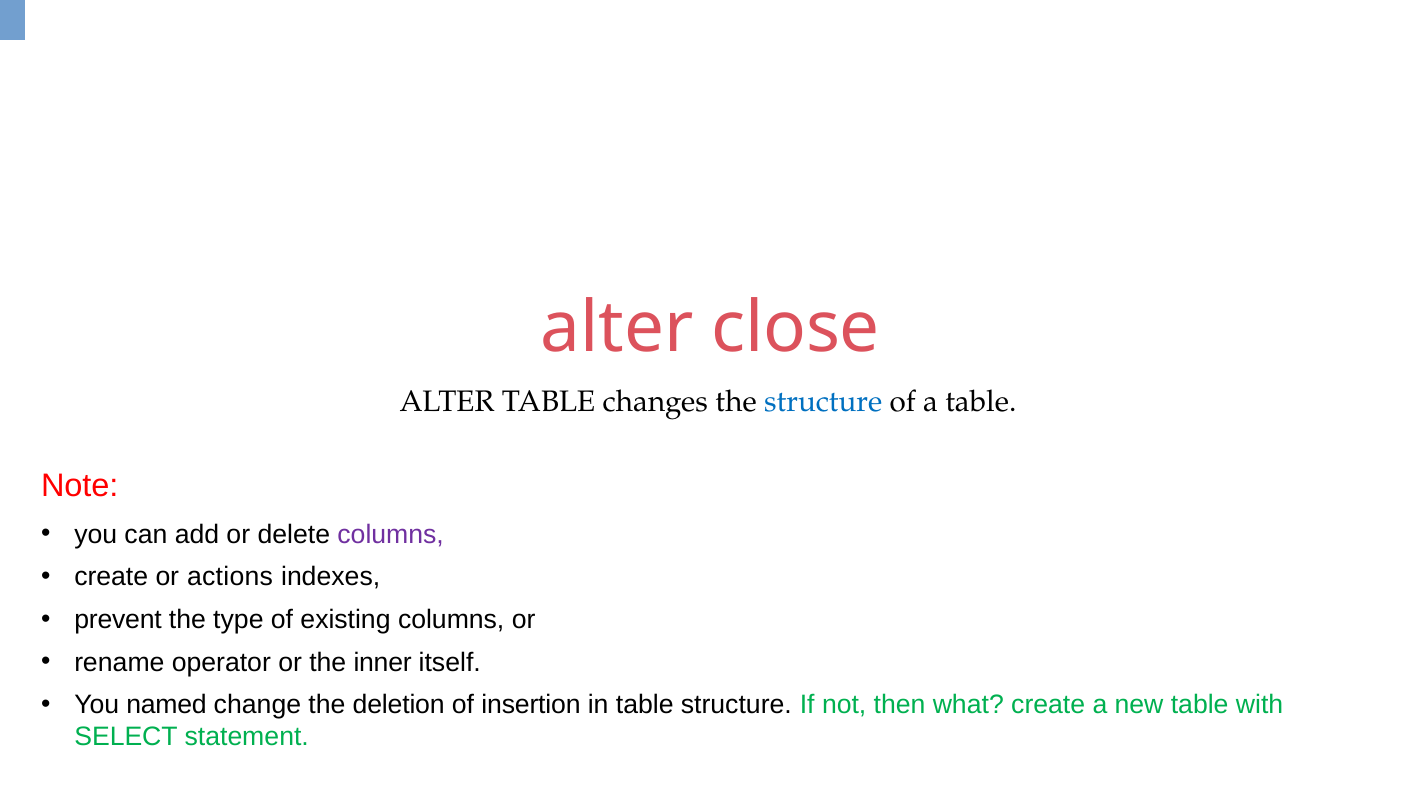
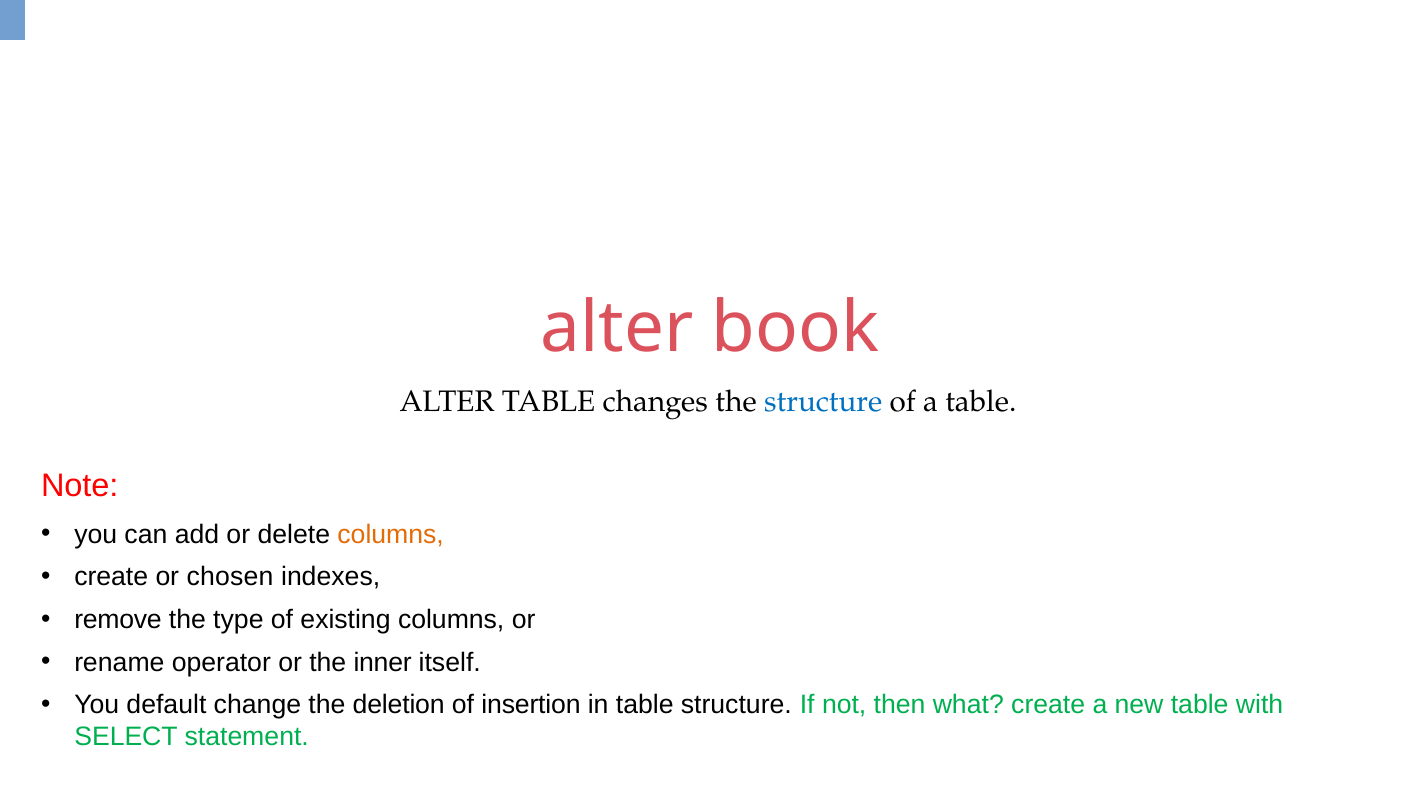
close: close -> book (796, 328)
columns colour: purple -> orange (391, 534)
actions: actions -> chosen (230, 577)
prevent: prevent -> remove (118, 620)
named: named -> default (166, 705)
